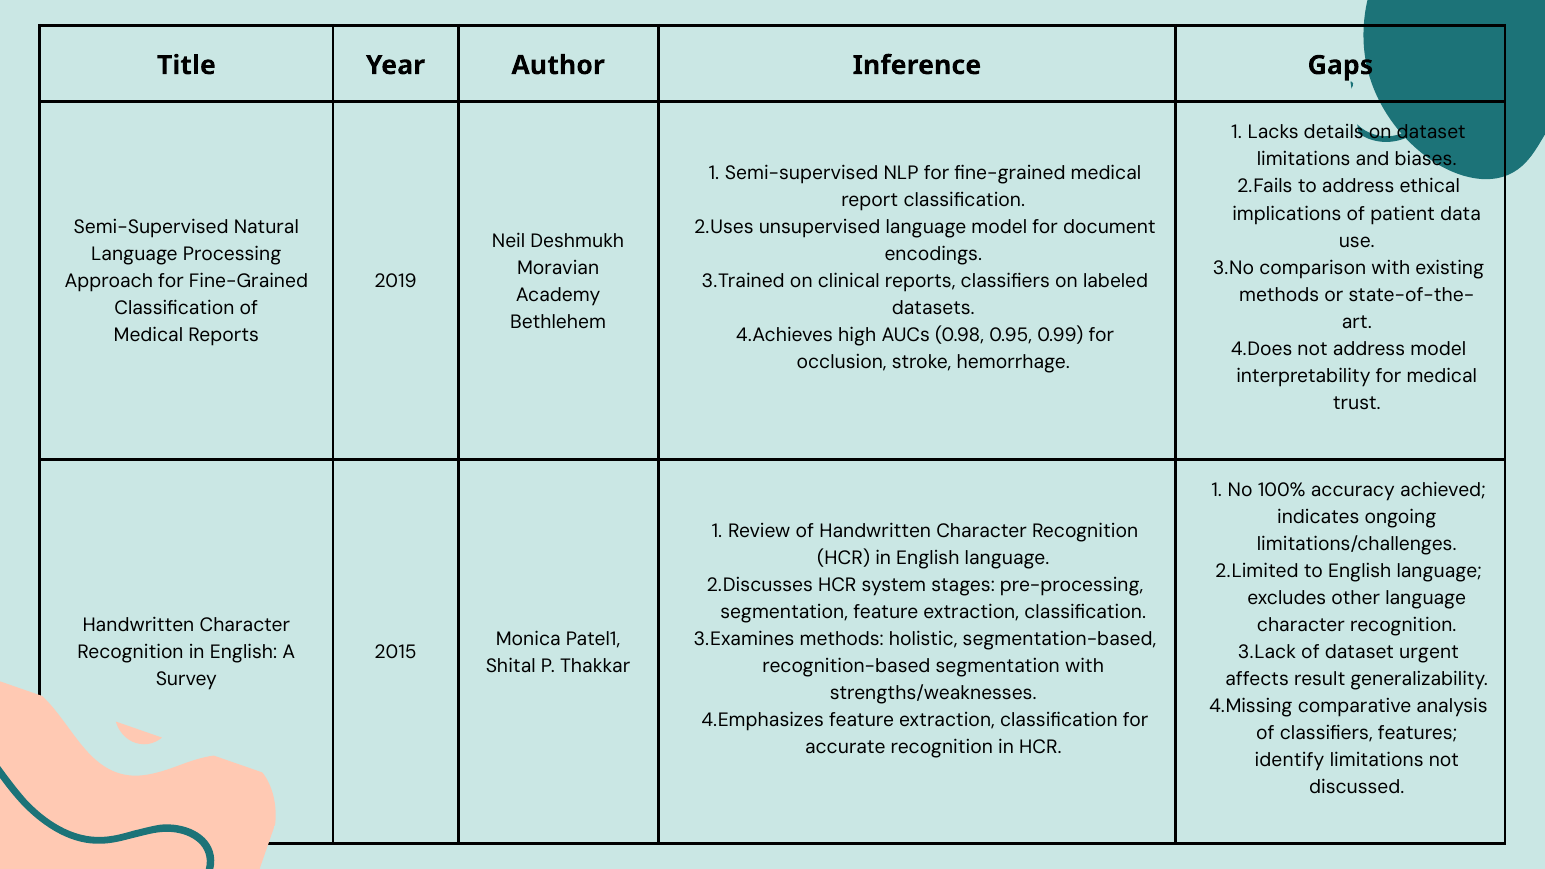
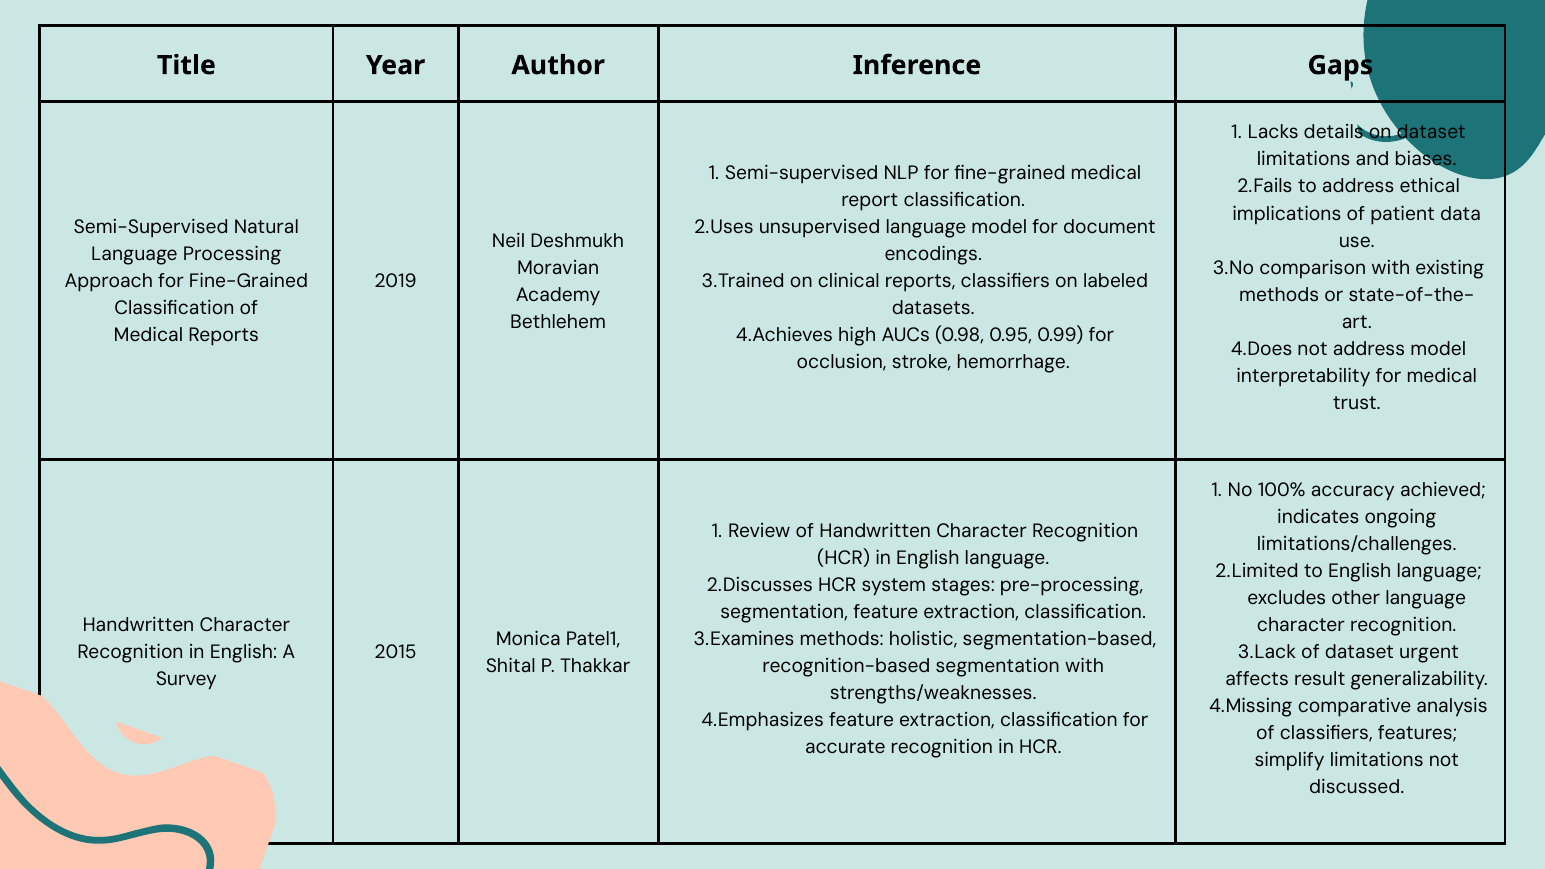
identify: identify -> simplify (1290, 761)
